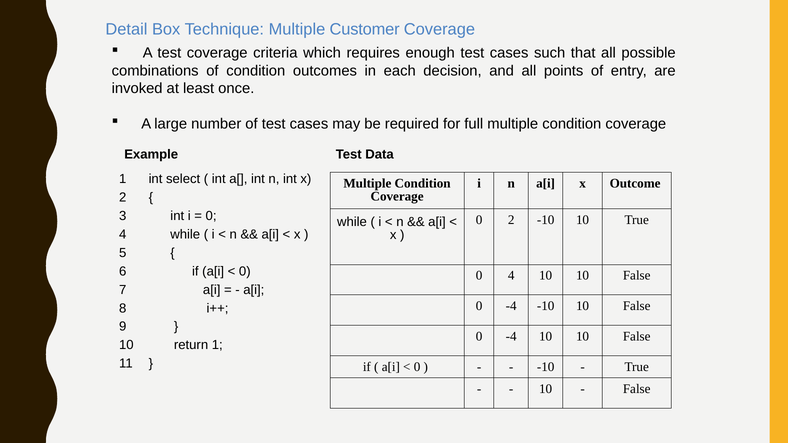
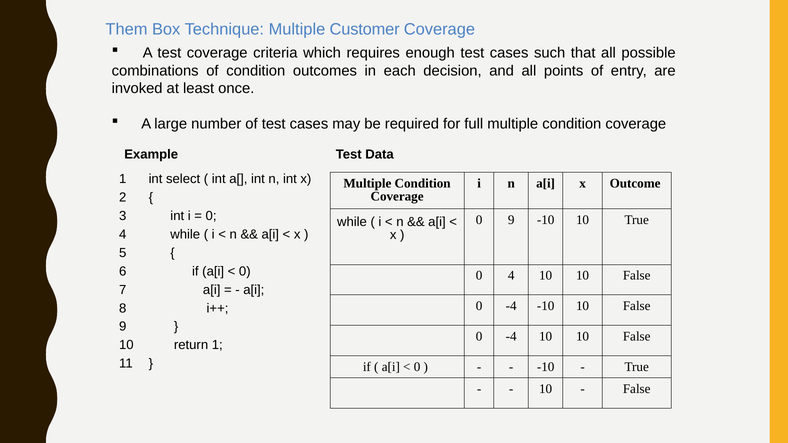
Detail: Detail -> Them (126, 29)
0 2: 2 -> 9 (511, 220)
